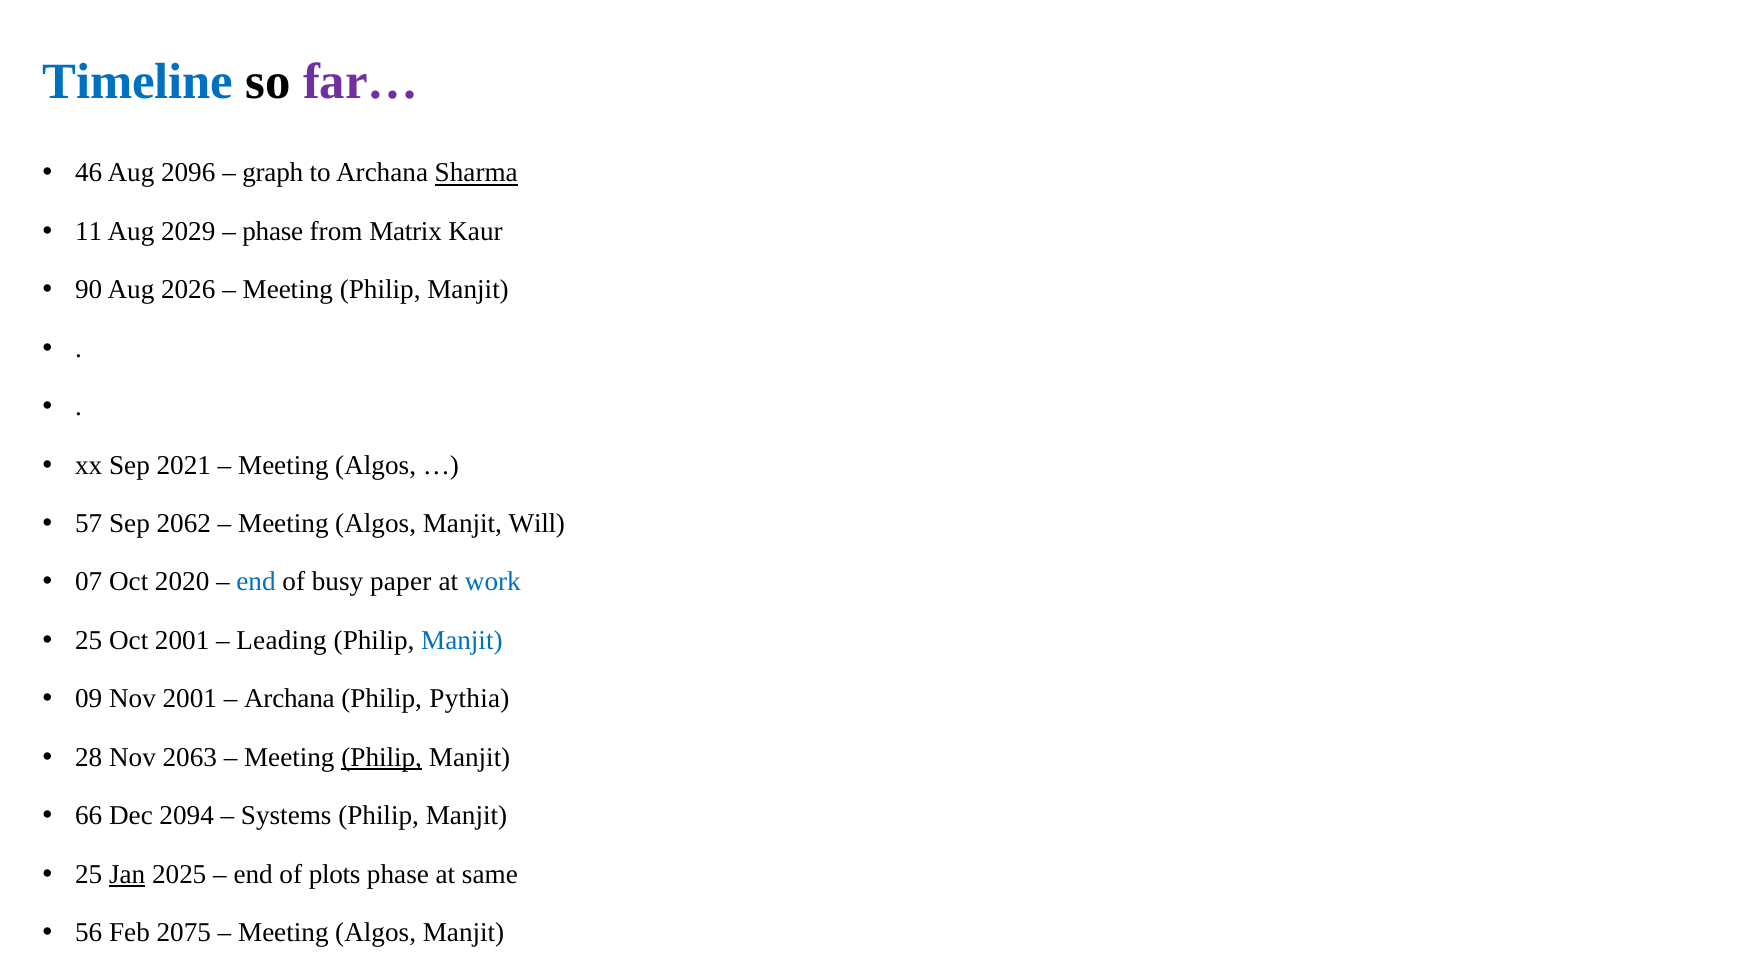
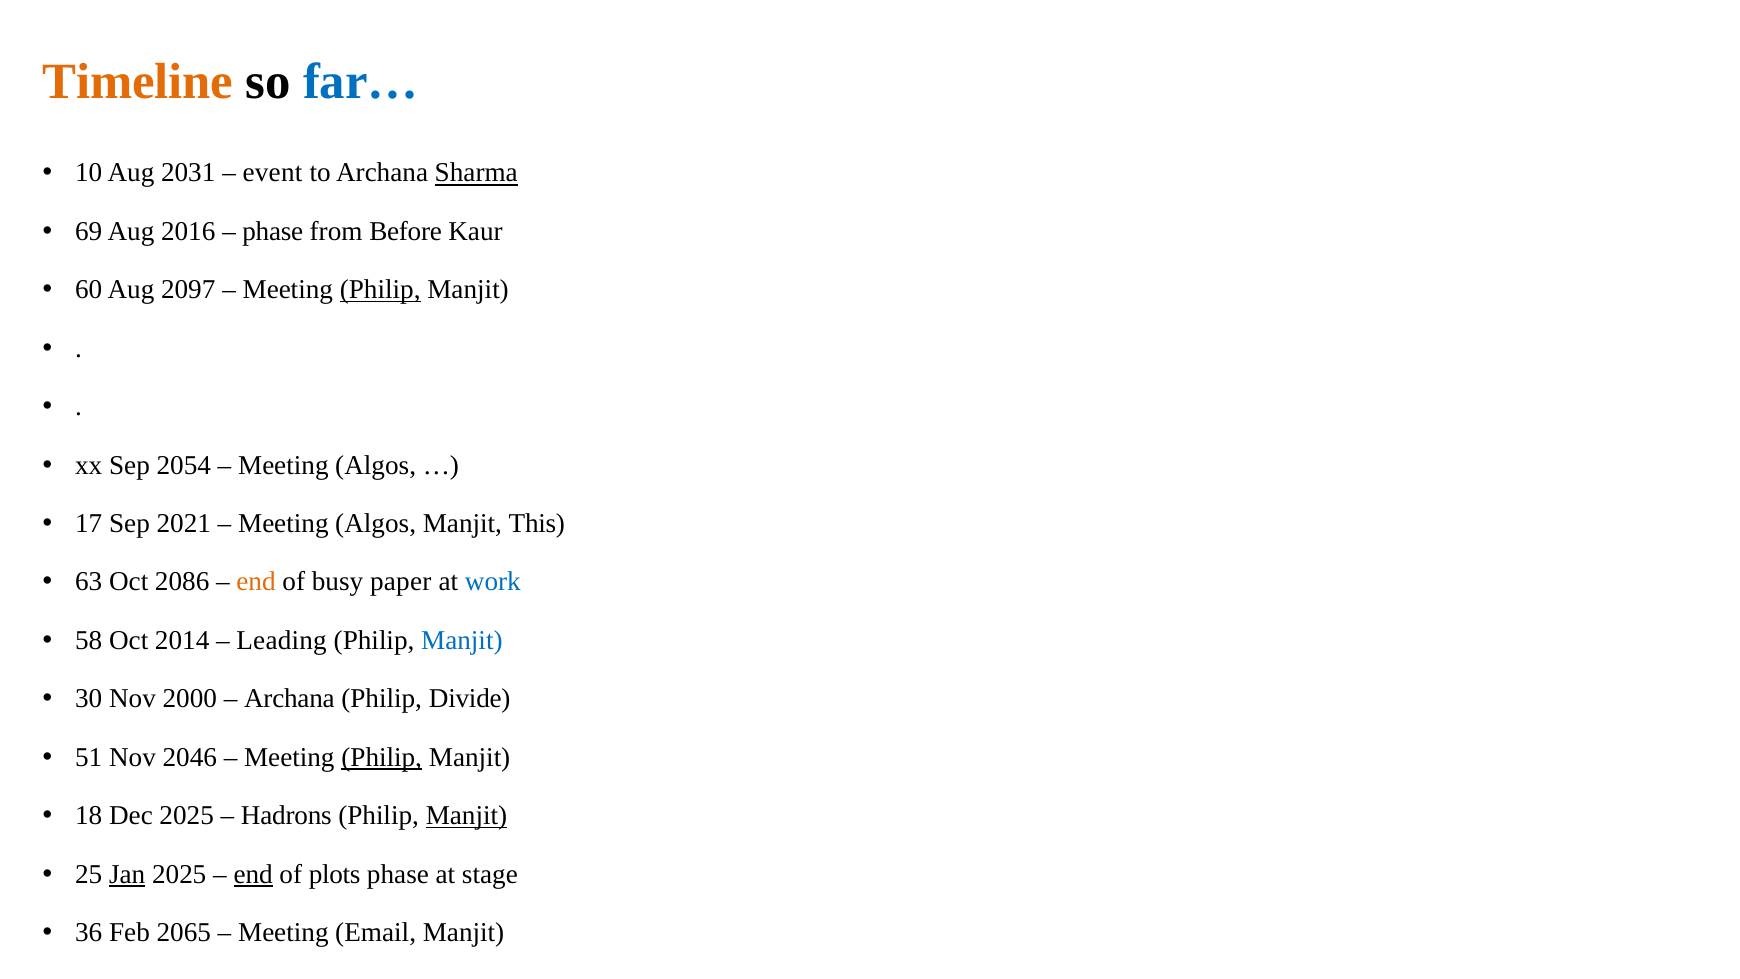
Timeline colour: blue -> orange (138, 81)
far… colour: purple -> blue (361, 81)
46: 46 -> 10 (89, 173)
2096: 2096 -> 2031 (188, 173)
graph: graph -> event (273, 173)
11: 11 -> 69 (89, 231)
2029: 2029 -> 2016 (188, 231)
Matrix: Matrix -> Before (406, 231)
90: 90 -> 60 (89, 290)
2026: 2026 -> 2097 (188, 290)
Philip underline: none -> present (380, 290)
2021: 2021 -> 2054 (184, 465)
57: 57 -> 17 (89, 523)
2062: 2062 -> 2021 (184, 523)
Will: Will -> This (537, 523)
07: 07 -> 63 (89, 582)
2020: 2020 -> 2086 (182, 582)
end colour: blue -> orange (256, 582)
25: 25 -> 58 (89, 640)
Oct 2001: 2001 -> 2014 (182, 640)
09: 09 -> 30 (89, 699)
Nov 2001: 2001 -> 2000 (190, 699)
Pythia: Pythia -> Divide (470, 699)
28: 28 -> 51 (89, 757)
2063: 2063 -> 2046 (190, 757)
66: 66 -> 18 (89, 816)
Dec 2094: 2094 -> 2025 (187, 816)
Systems: Systems -> Hadrons (286, 816)
Manjit underline: none -> present (466, 816)
end underline: none -> present (253, 874)
same: same -> stage (490, 874)
56: 56 -> 36 (89, 932)
2075: 2075 -> 2065 (184, 932)
Algos: Algos -> Email (376, 932)
